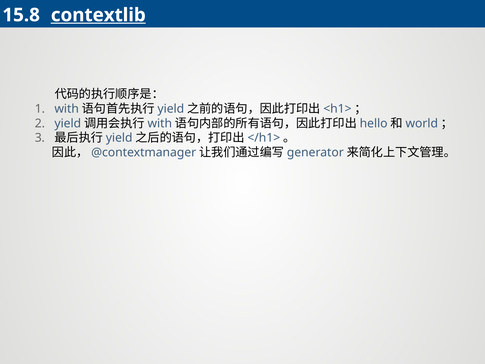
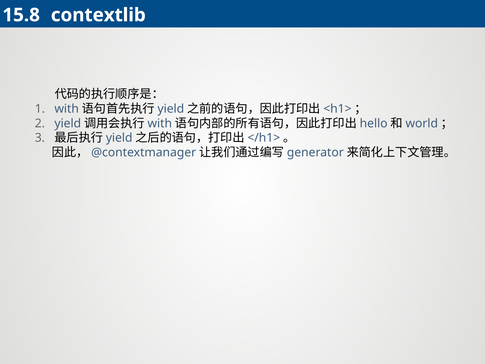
contextlib underline: present -> none (98, 15)
